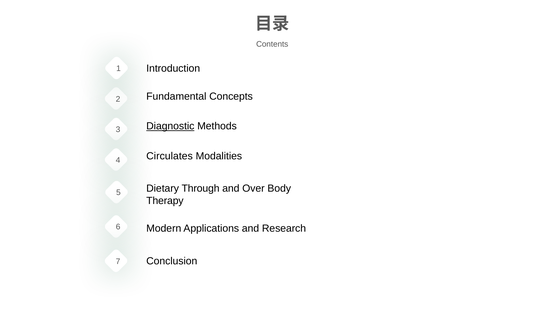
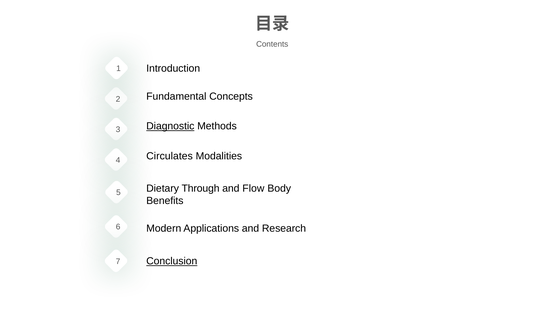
Over: Over -> Flow (253, 189)
Therapy: Therapy -> Benefits (165, 201)
Conclusion underline: none -> present (172, 261)
